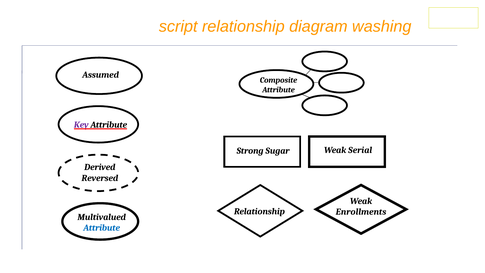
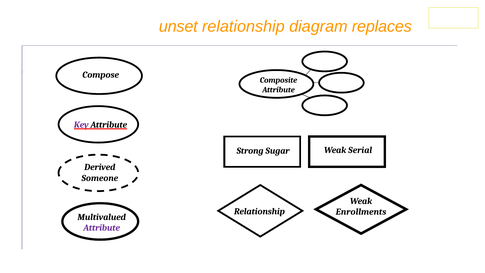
script: script -> unset (178, 26)
washing: washing -> replaces (382, 26)
Assumed: Assumed -> Compose (101, 75)
Reversed: Reversed -> Someone (100, 178)
Attribute colour: blue -> purple (102, 228)
